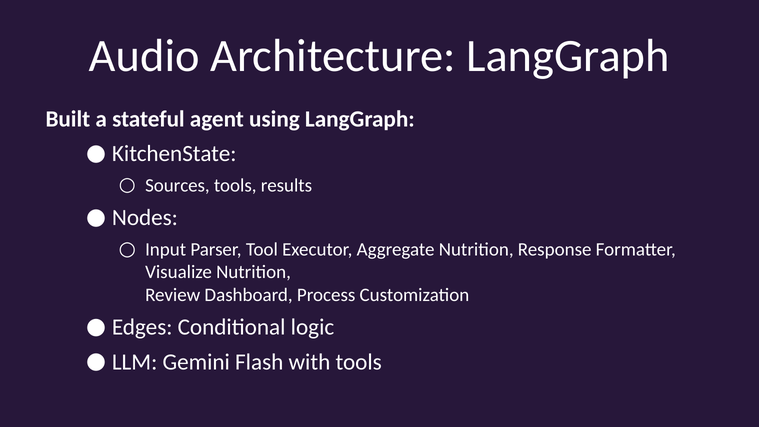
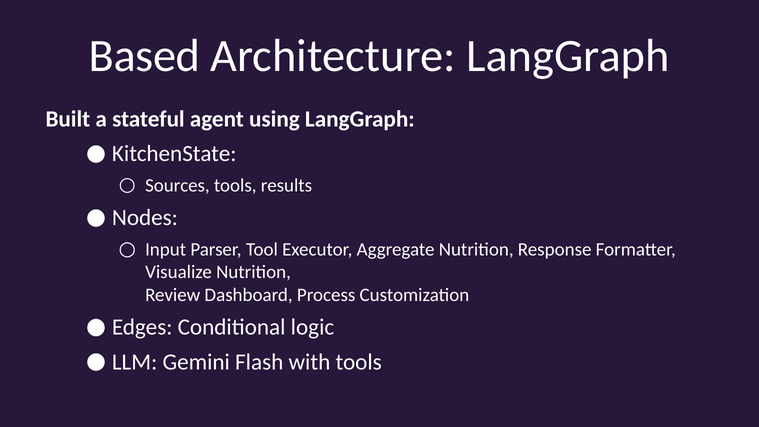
Audio: Audio -> Based (145, 56)
